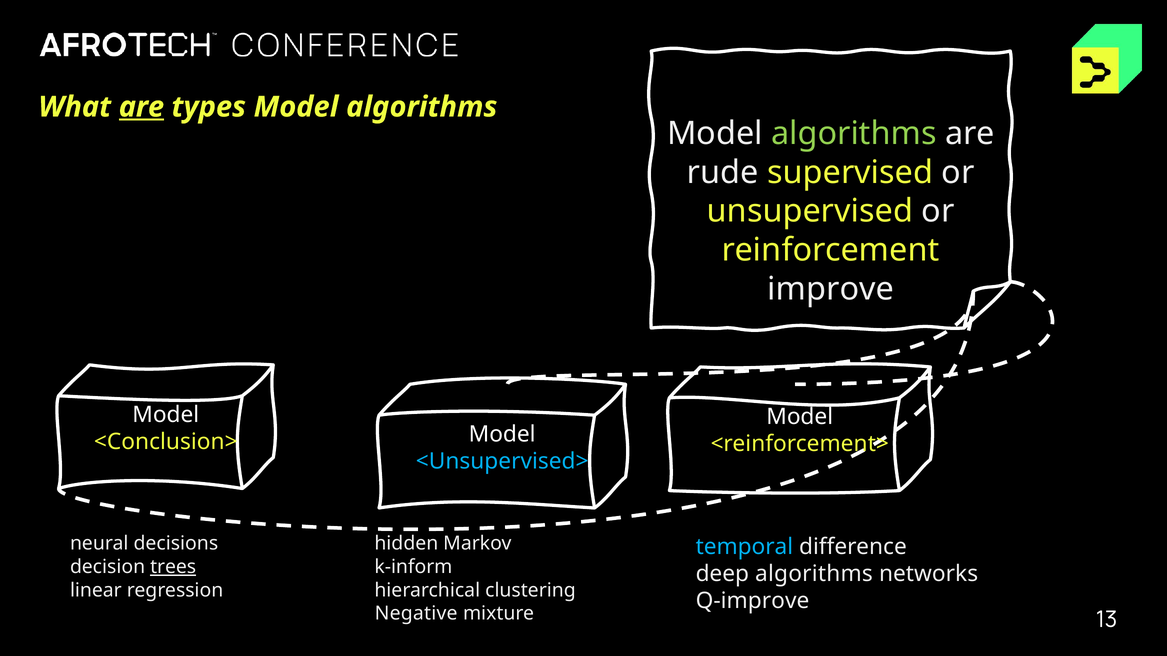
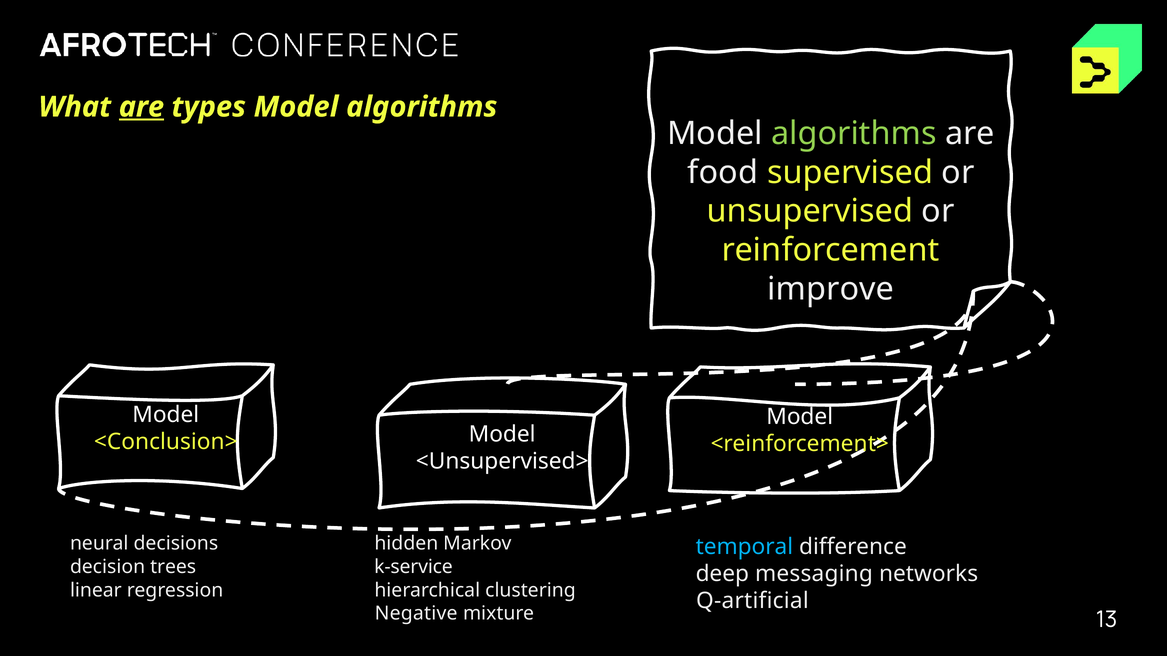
rude: rude -> food (723, 172)
<Unsupervised> colour: light blue -> white (502, 462)
trees underline: present -> none (173, 567)
k-inform: k-inform -> k-service (414, 567)
deep algorithms: algorithms -> messaging (814, 574)
Q-improve: Q-improve -> Q-artificial (752, 601)
